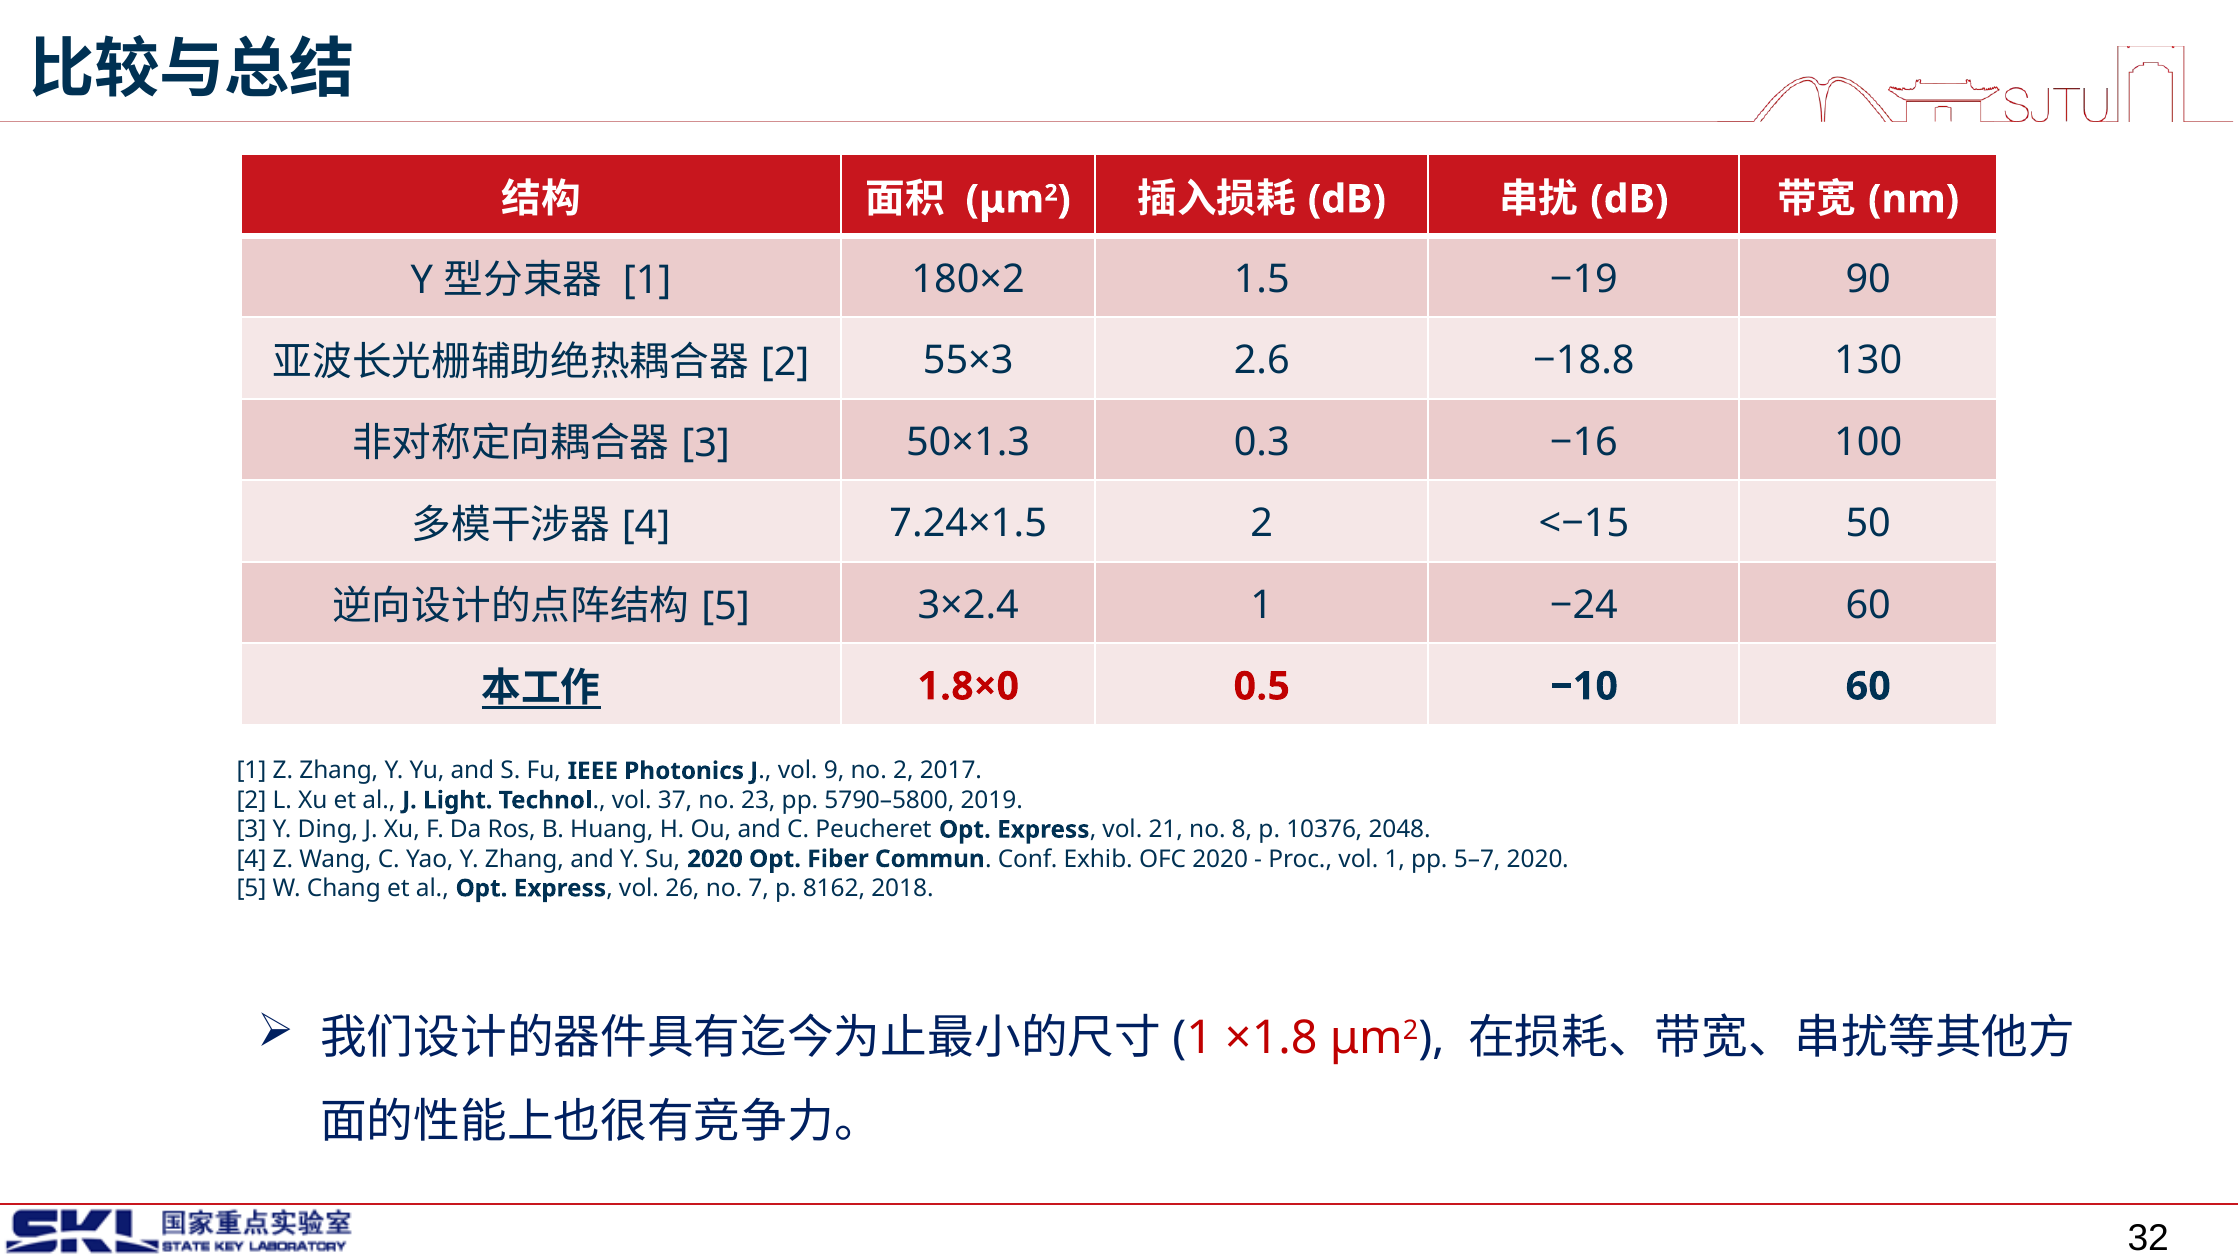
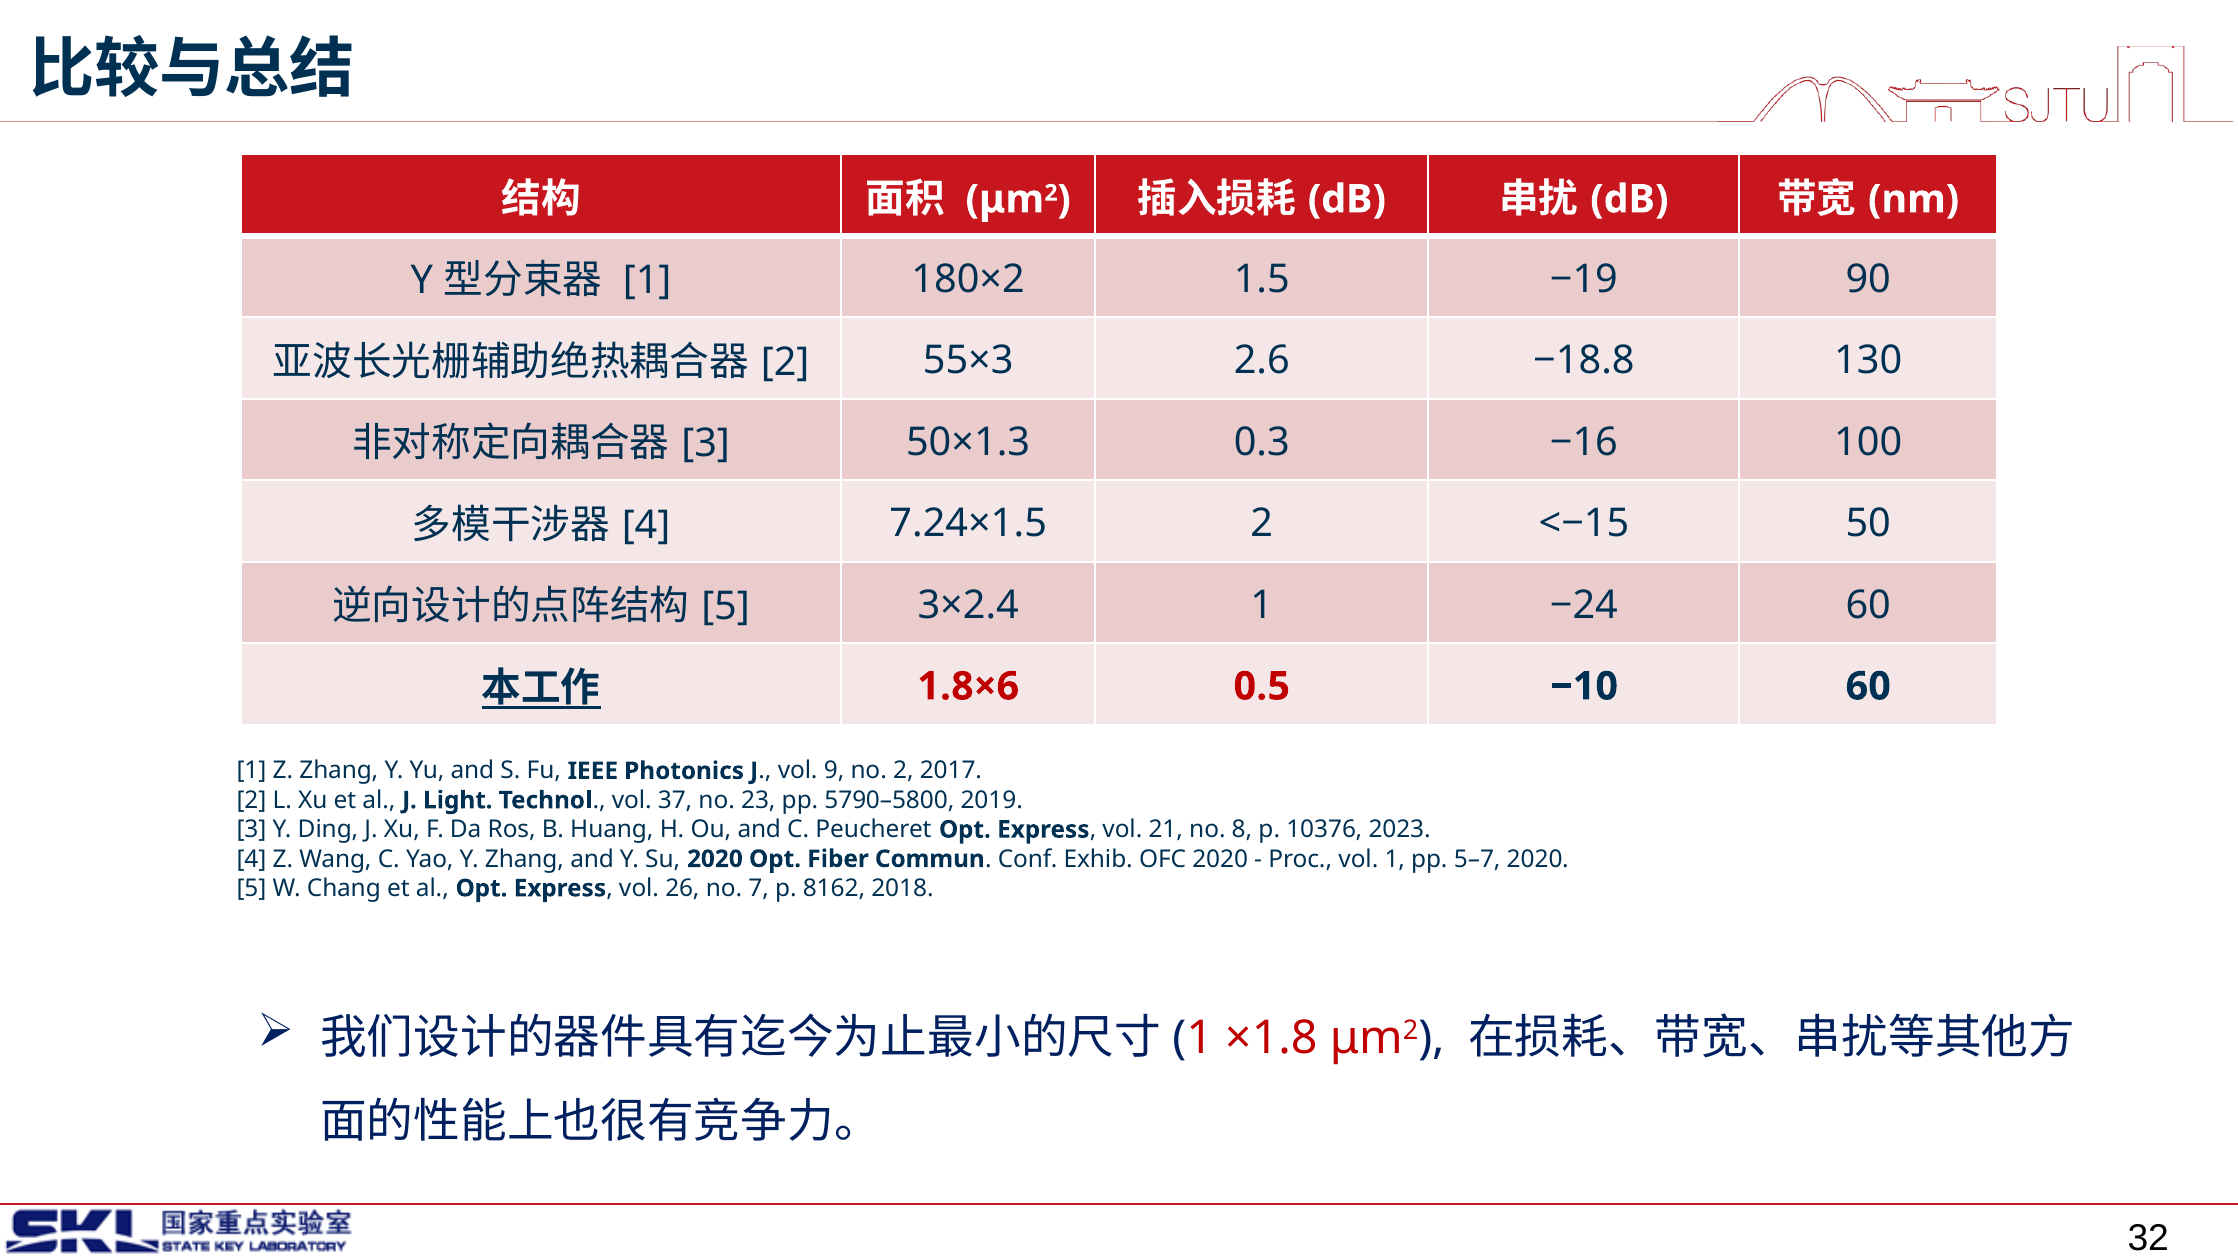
1.8×0: 1.8×0 -> 1.8×6 (968, 686)
2048: 2048 -> 2023 (1400, 830)
